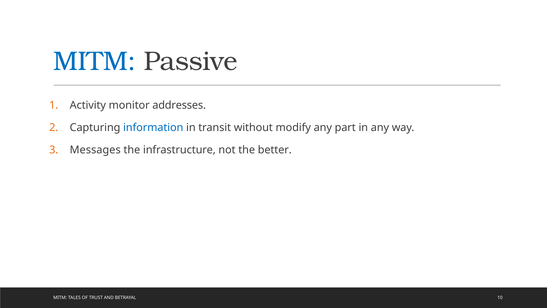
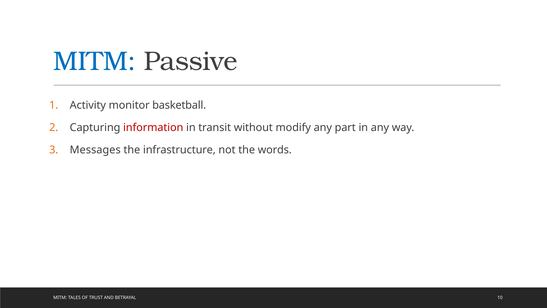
addresses: addresses -> basketball (179, 105)
information colour: blue -> red (153, 127)
better: better -> words (275, 150)
